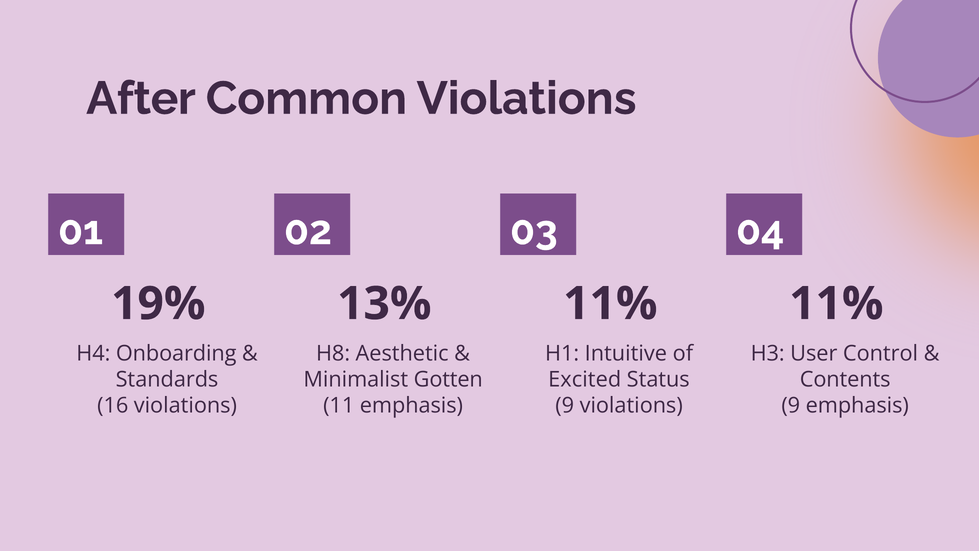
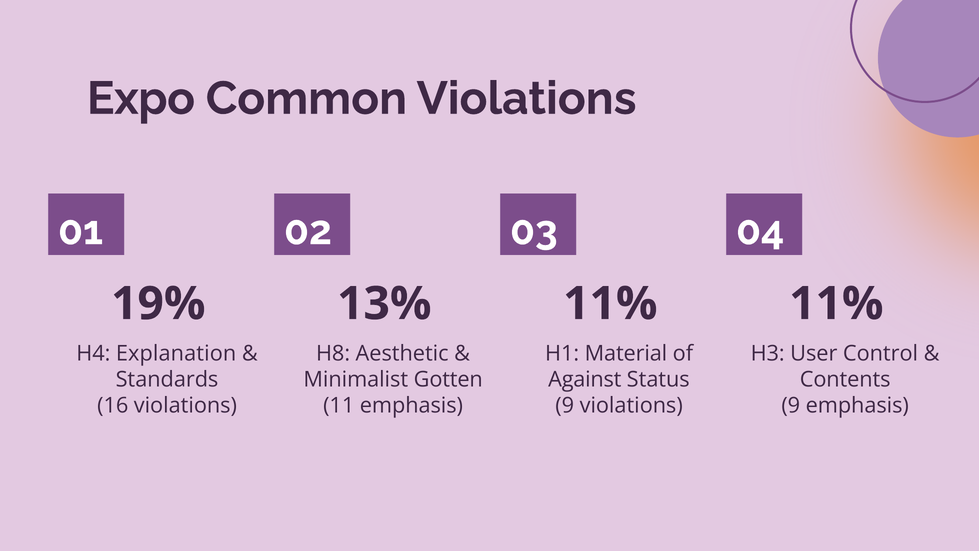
After: After -> Expo (141, 99)
Onboarding: Onboarding -> Explanation (176, 353)
Intuitive: Intuitive -> Material (626, 353)
Excited: Excited -> Against (585, 379)
